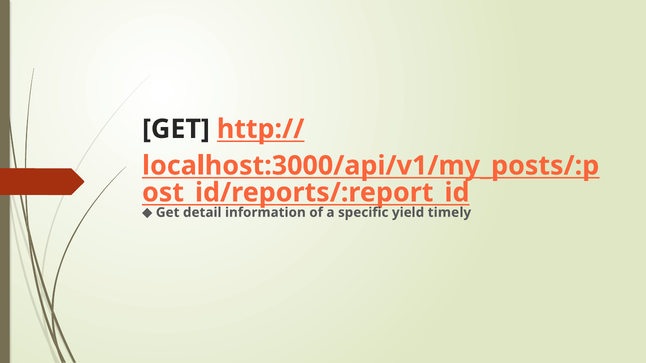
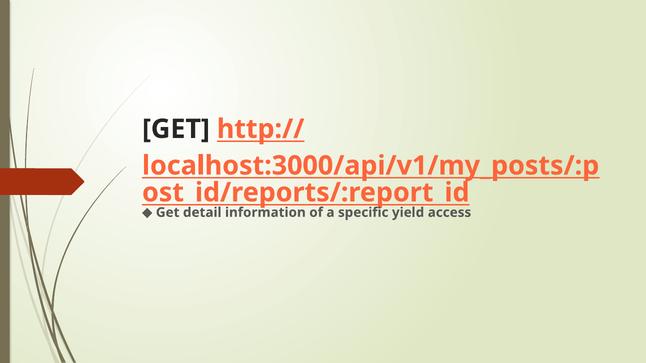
timely: timely -> access (449, 213)
